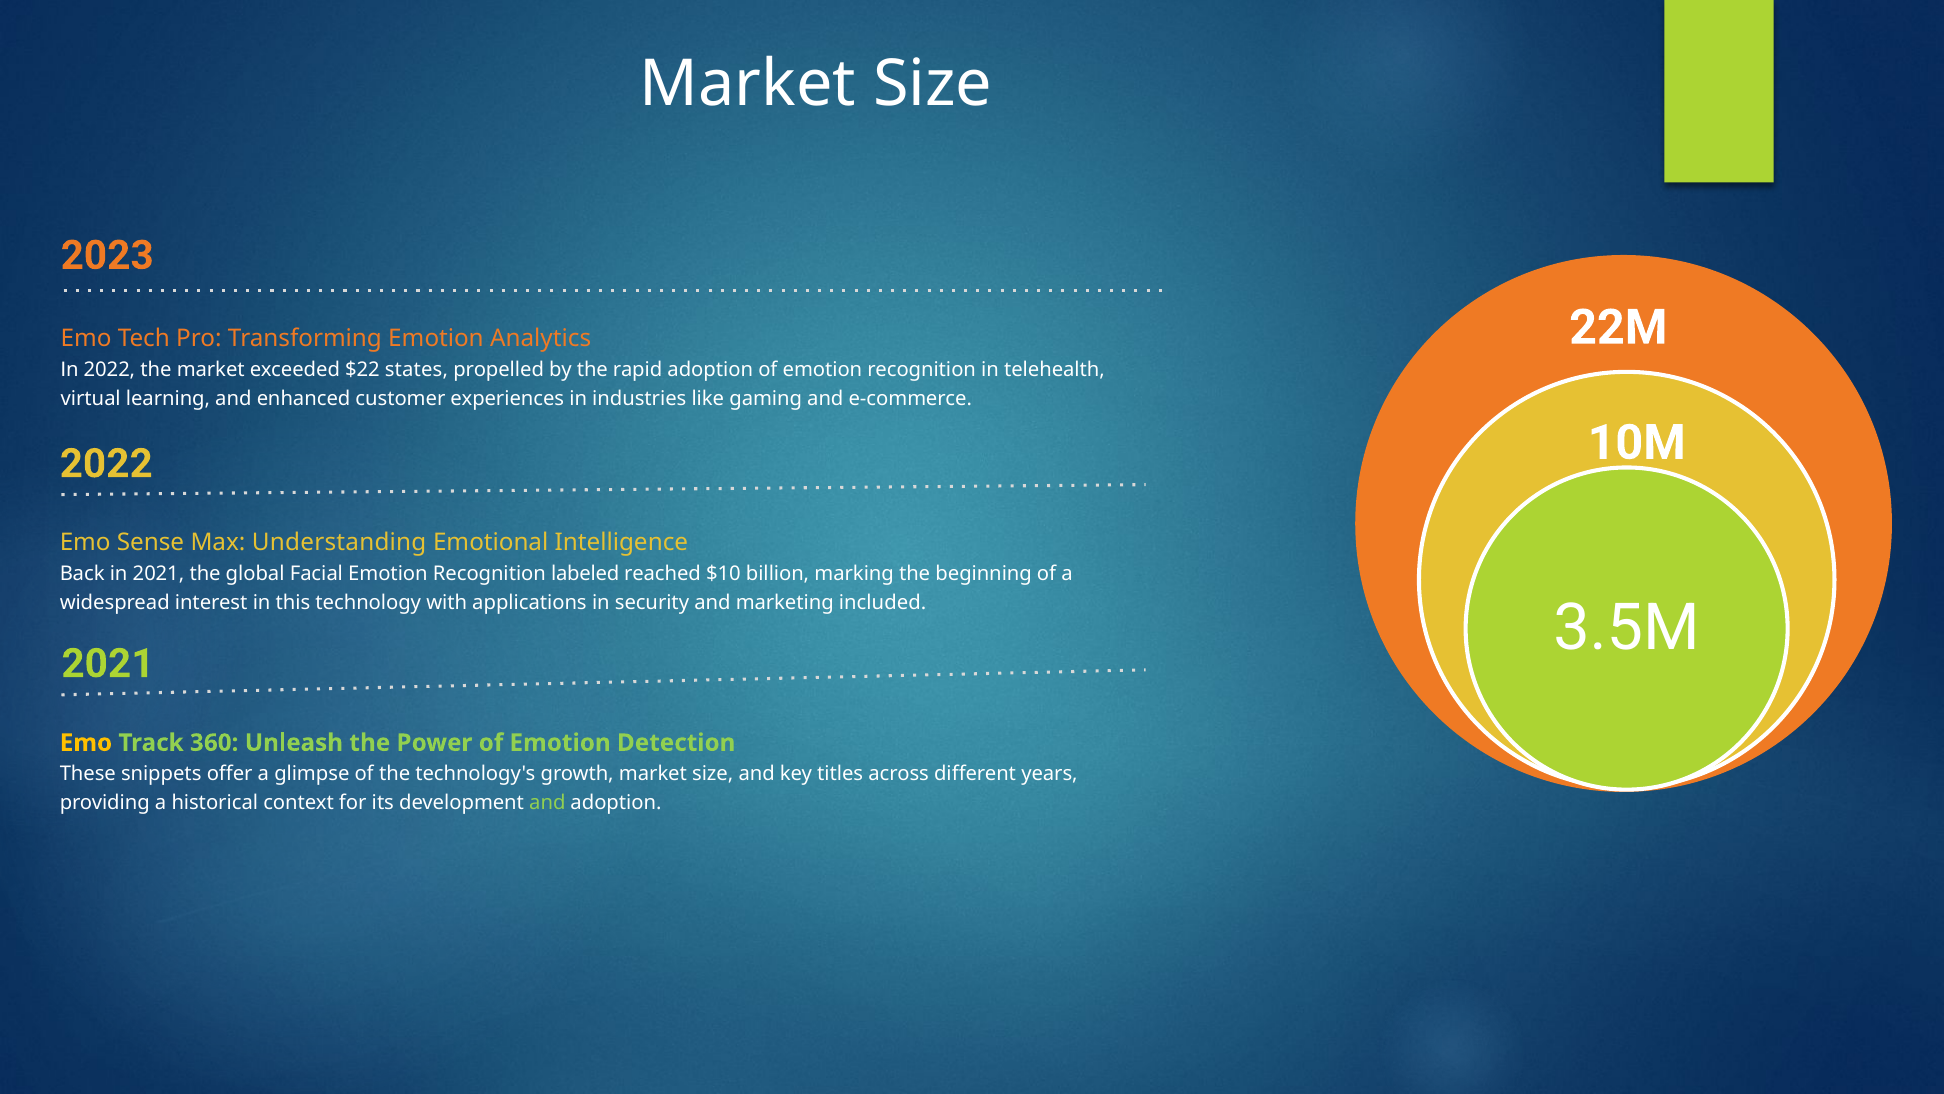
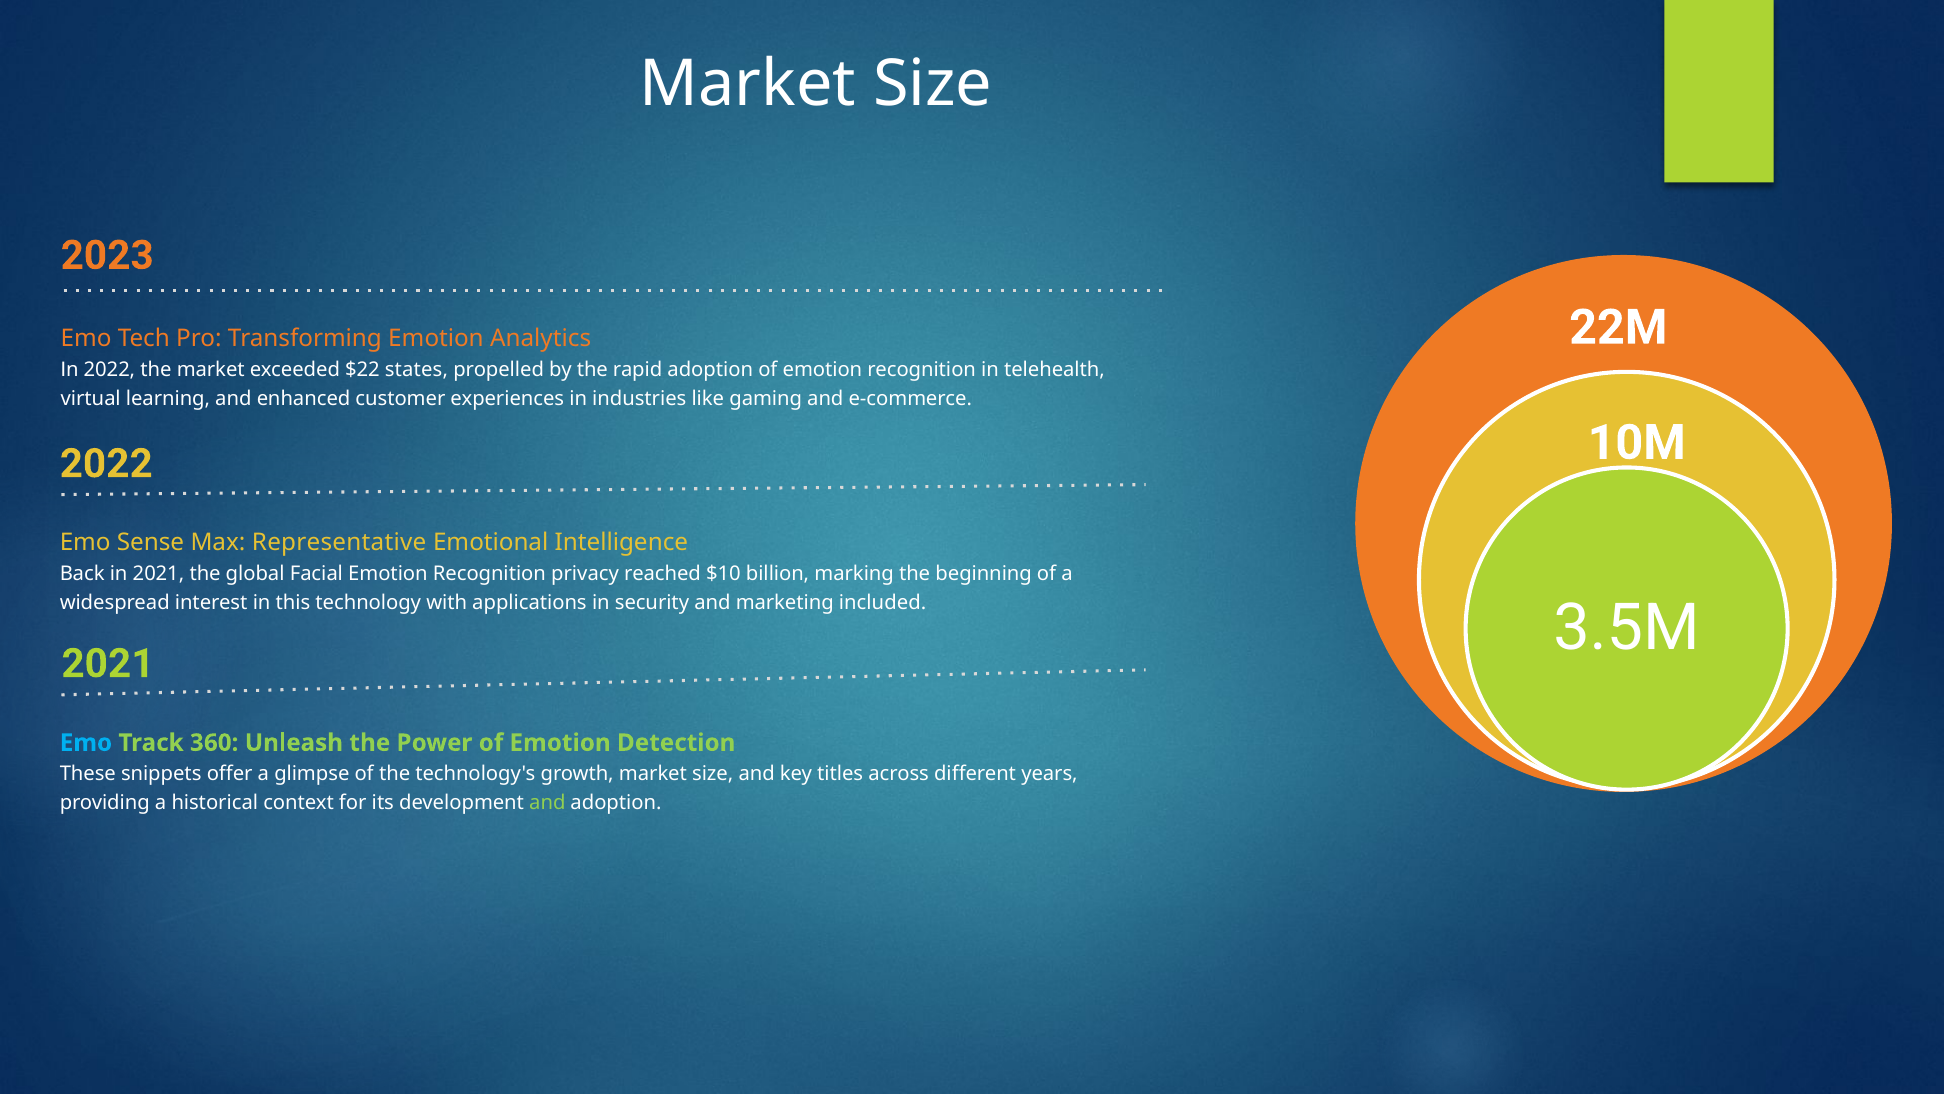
Understanding: Understanding -> Representative (339, 542)
labeled: labeled -> privacy (585, 573)
Emo colour: yellow -> light blue (86, 742)
